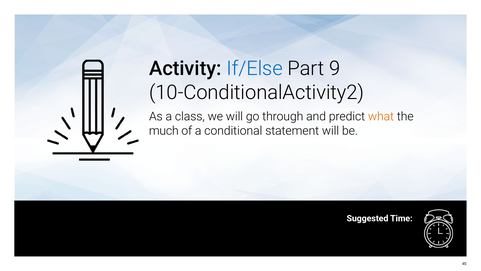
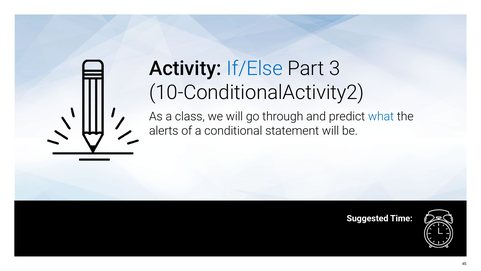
9: 9 -> 3 (335, 68)
what colour: orange -> blue (381, 116)
much: much -> alerts (164, 131)
